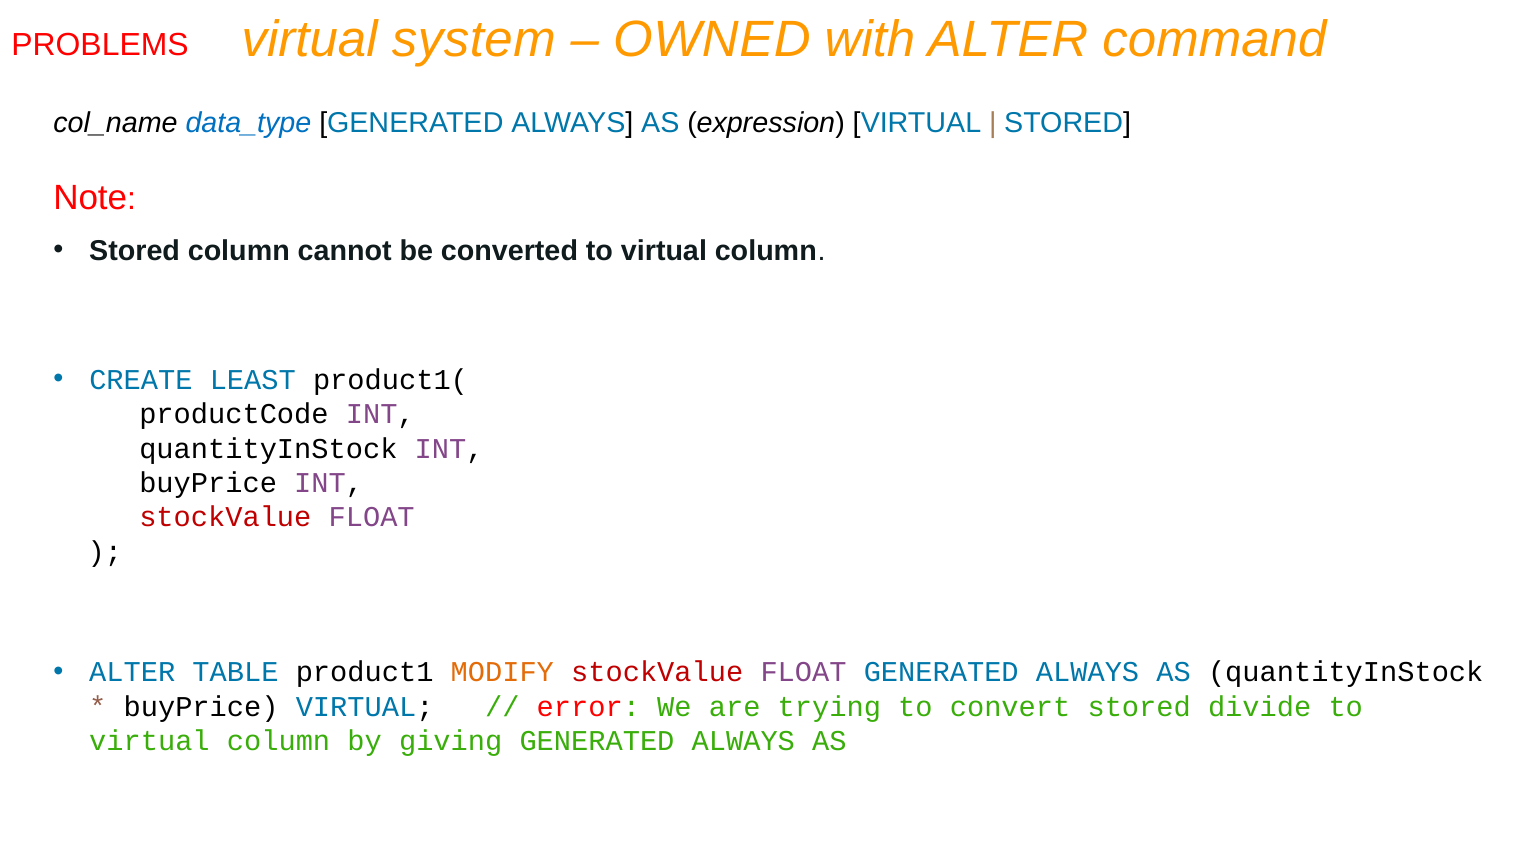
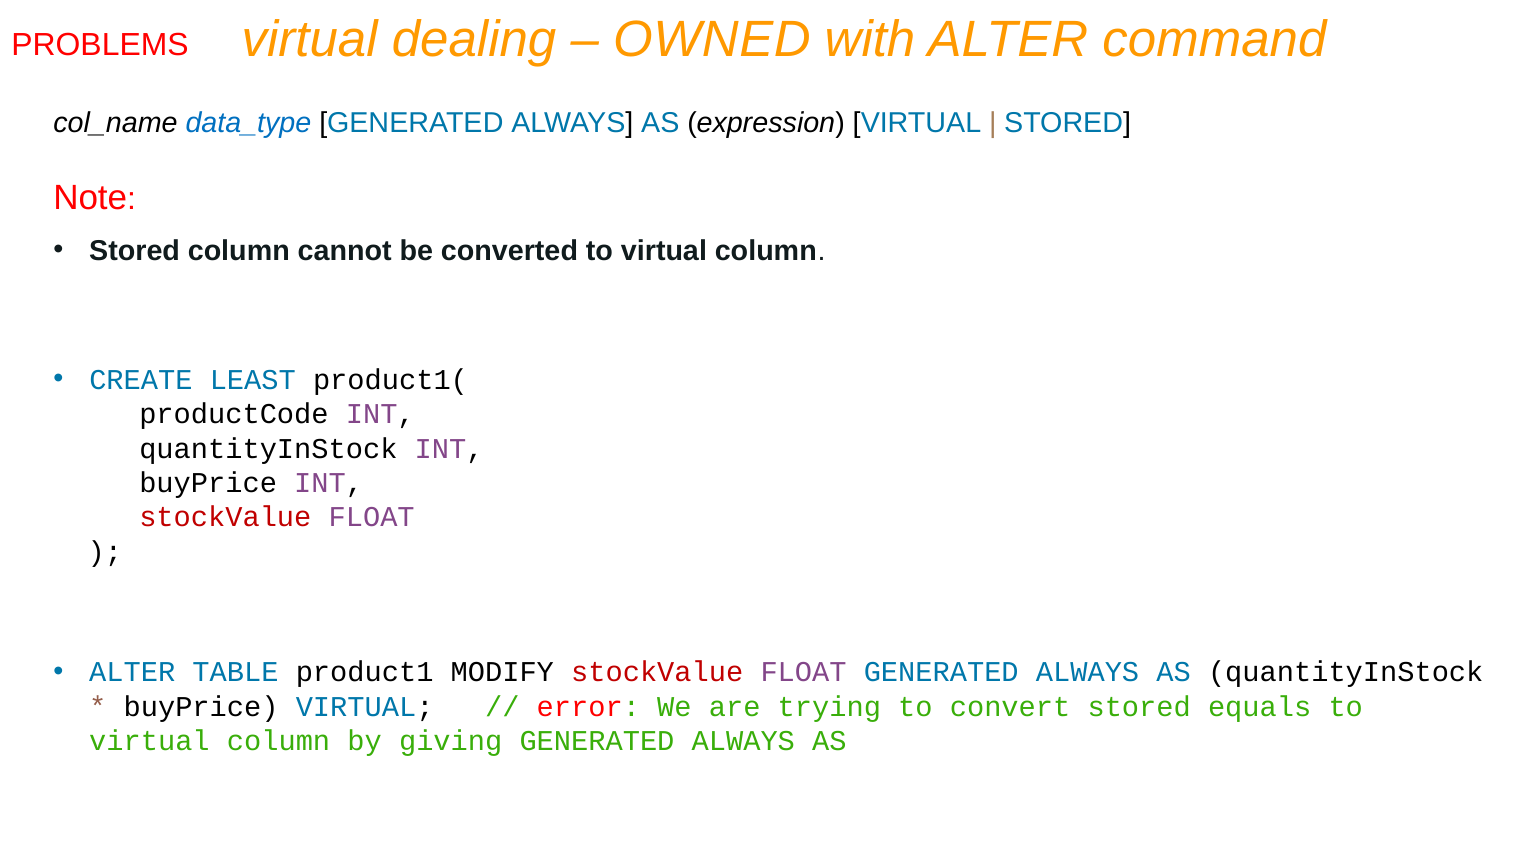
system: system -> dealing (474, 40)
MODIFY colour: orange -> black (502, 672)
divide: divide -> equals (1260, 707)
